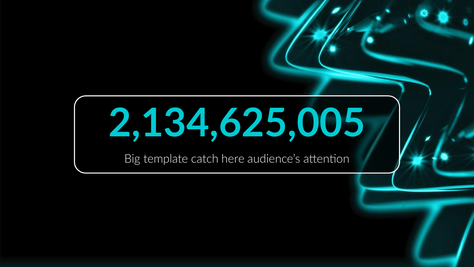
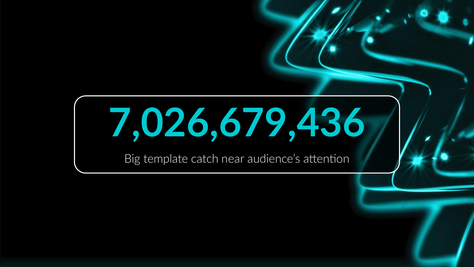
2,134,625,005: 2,134,625,005 -> 7,026,679,436 (237, 123)
here: here -> near (233, 159)
